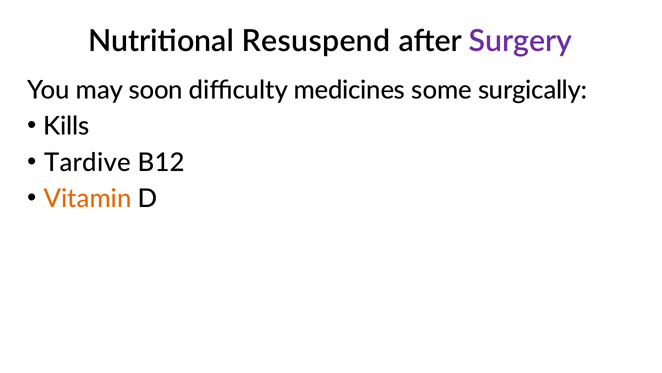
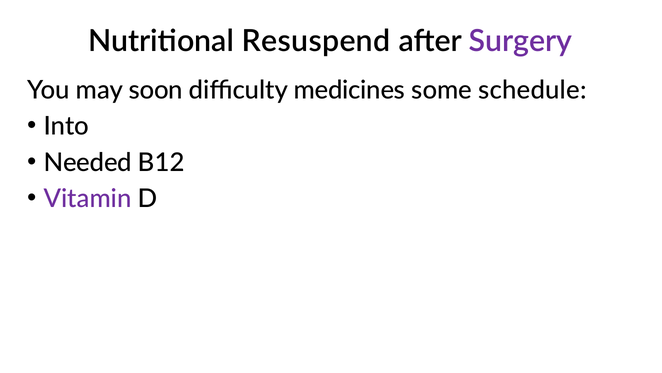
surgically: surgically -> schedule (533, 90)
Kills: Kills -> Into (66, 126)
Tardive: Tardive -> Needed (88, 162)
Vitamin colour: orange -> purple (88, 198)
